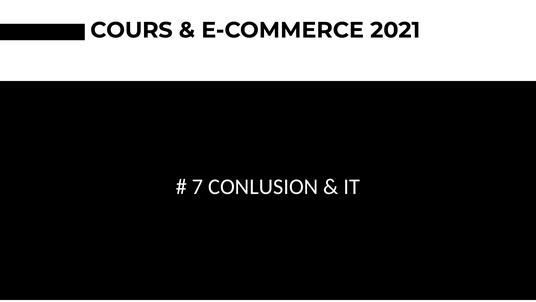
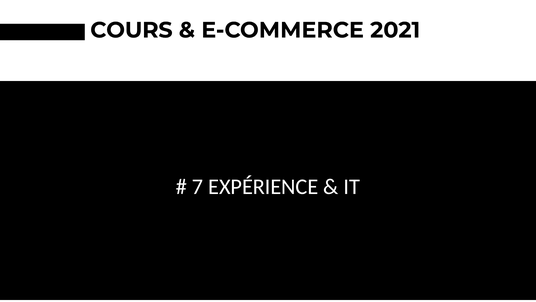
CONLUSION: CONLUSION -> EXPÉRIENCE (263, 186)
